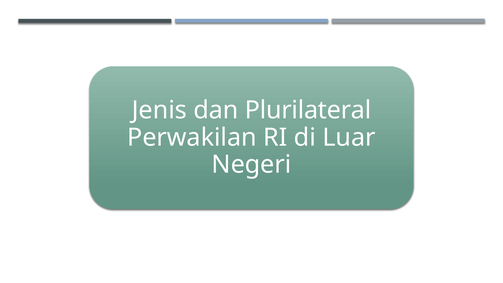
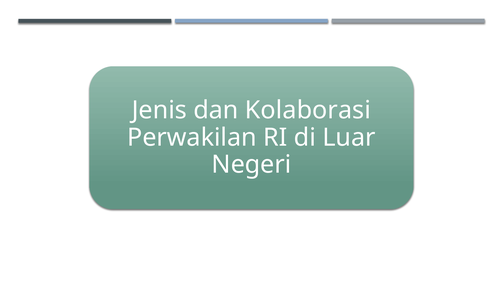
Plurilateral: Plurilateral -> Kolaborasi (308, 110)
